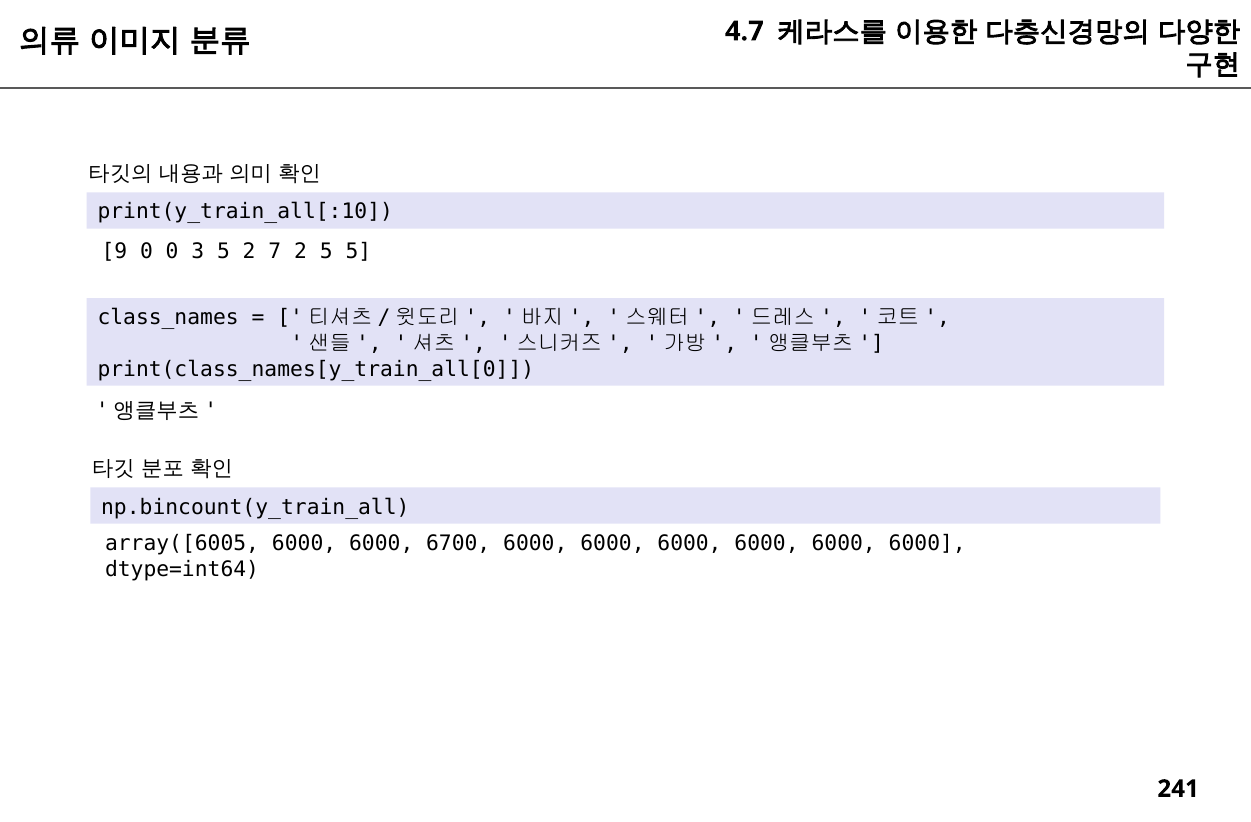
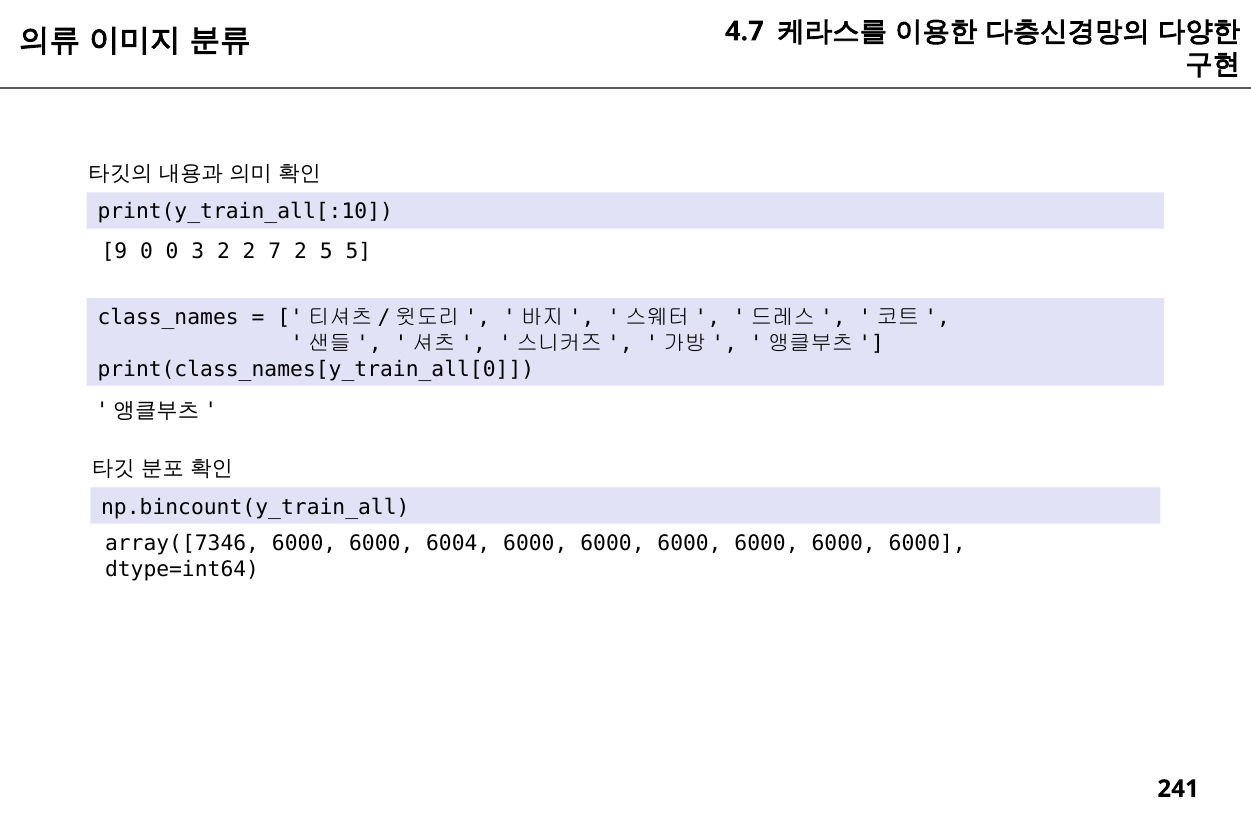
3 5: 5 -> 2 (223, 252)
array([6005: array([6005 -> array([7346 (182, 543)
6700: 6700 -> 6004 (458, 543)
